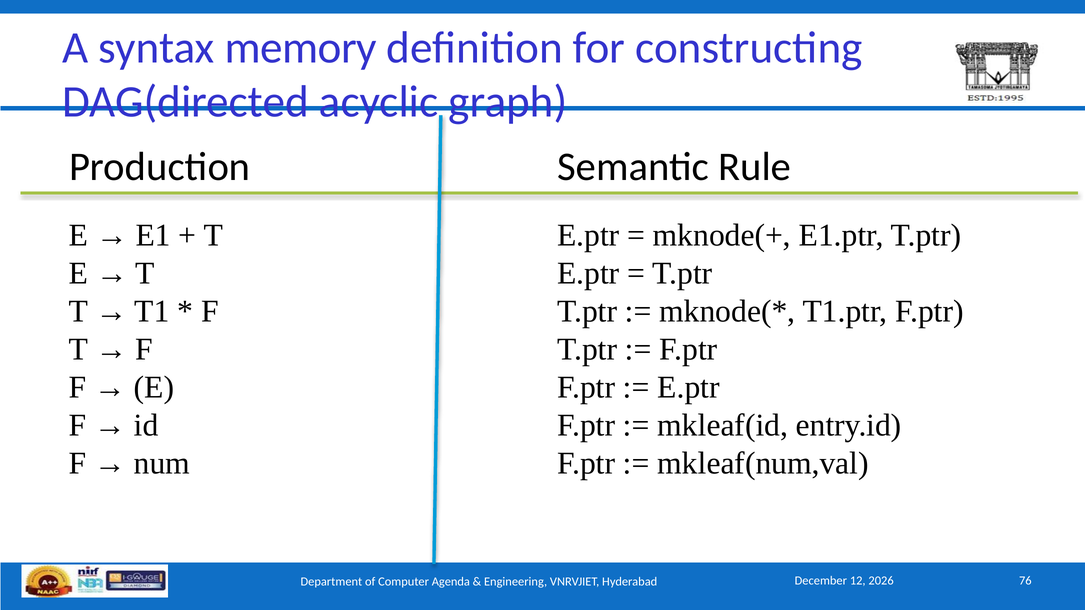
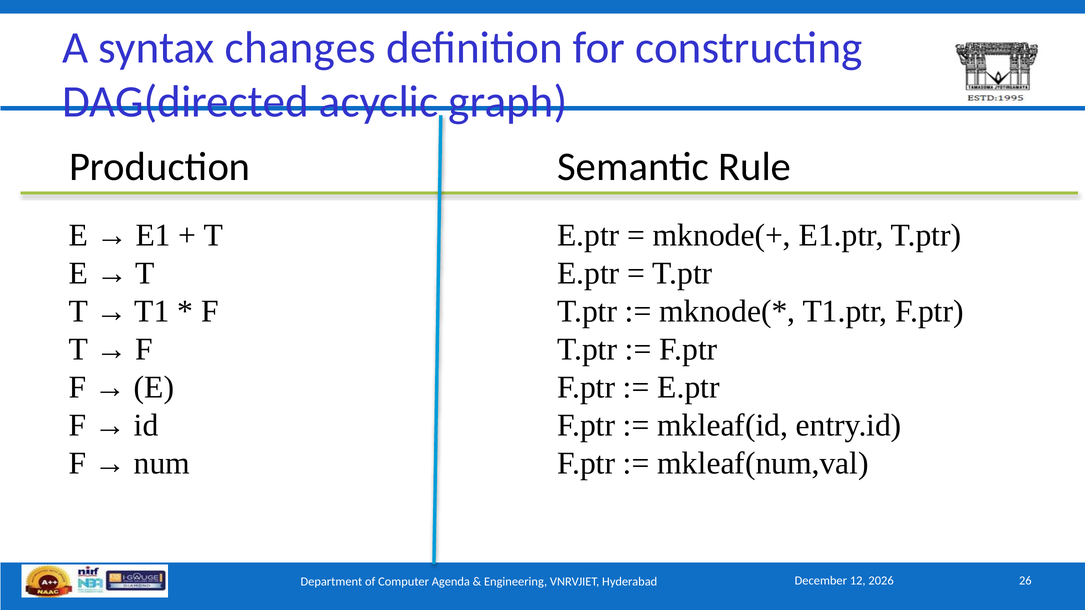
memory: memory -> changes (300, 48)
76: 76 -> 26 (1025, 581)
